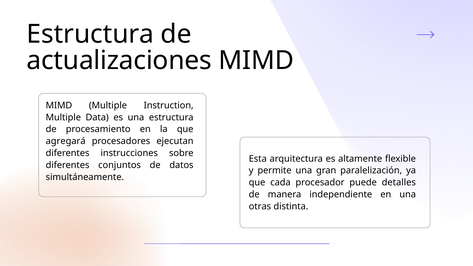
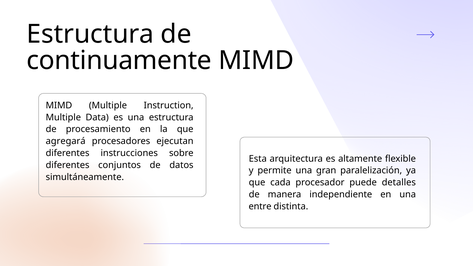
actualizaciones: actualizaciones -> continuamente (119, 61)
otras: otras -> entre (260, 206)
